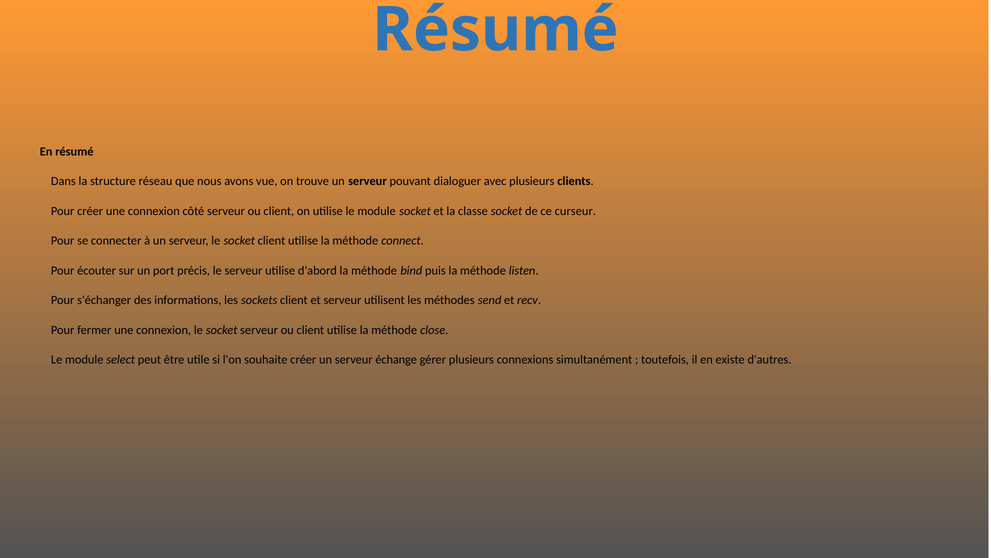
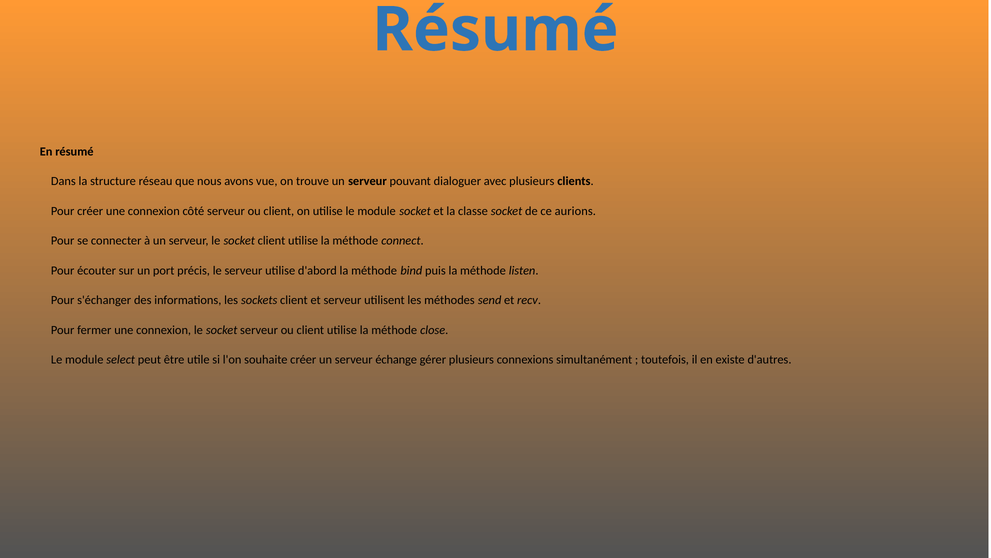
curseur: curseur -> aurions (575, 211)
